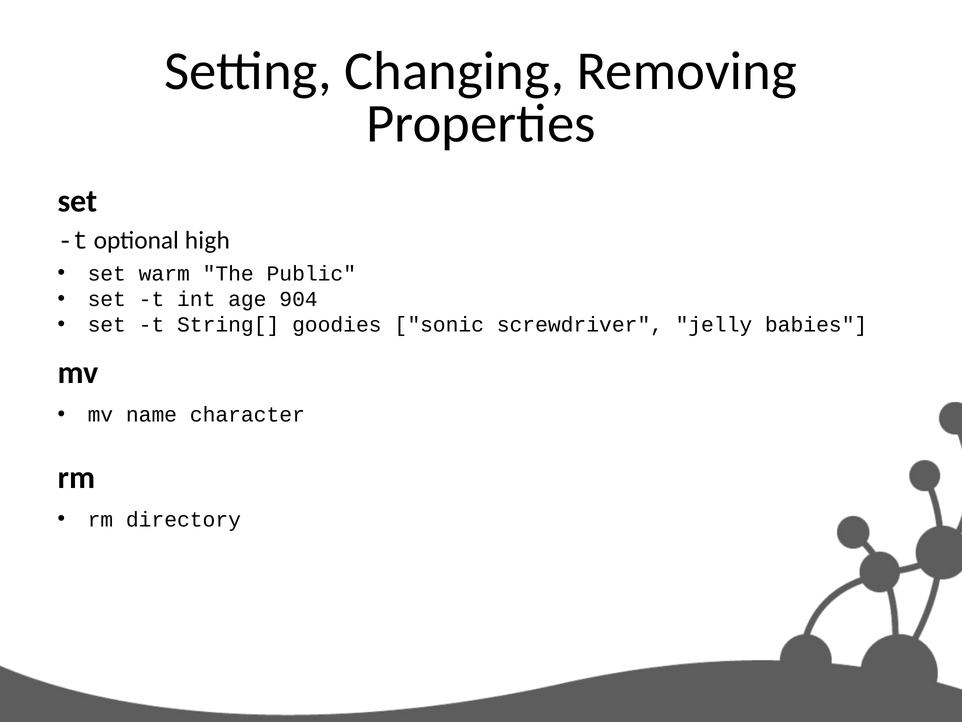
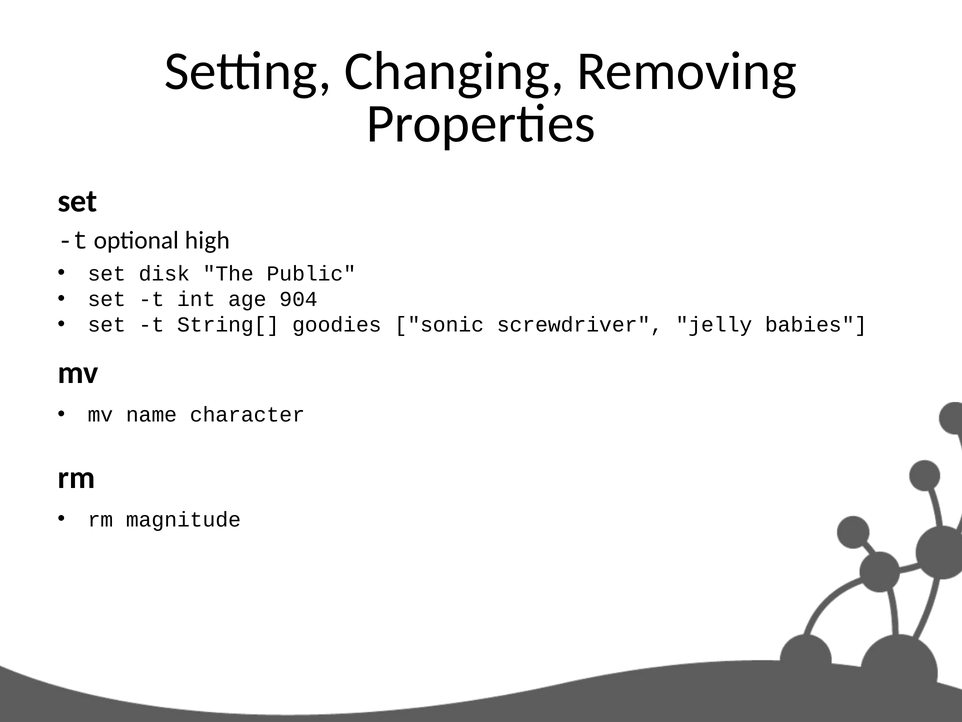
warm: warm -> disk (164, 273)
directory: directory -> magnitude (183, 519)
